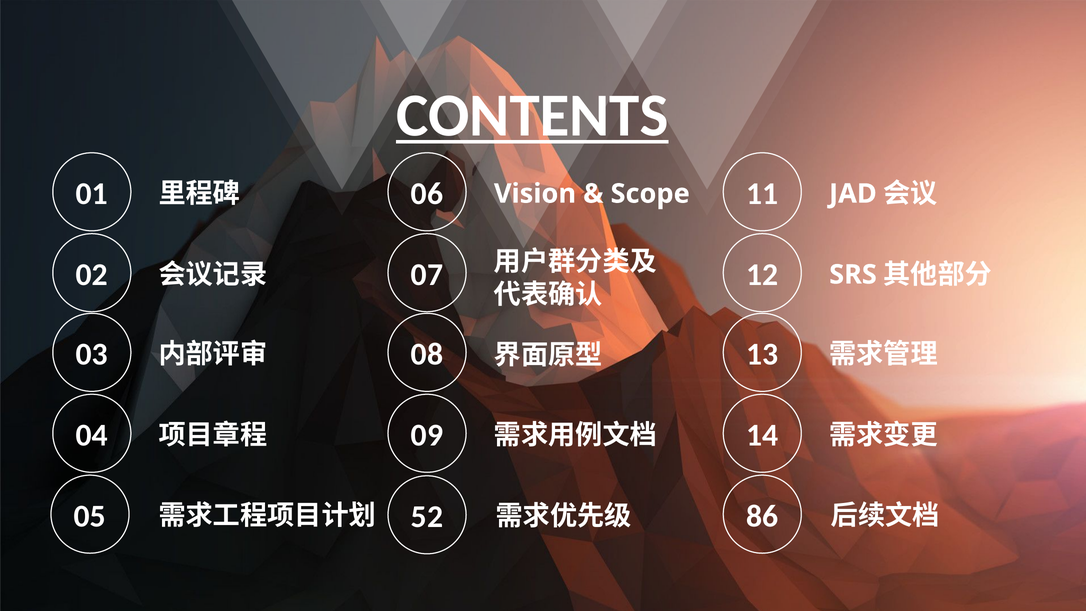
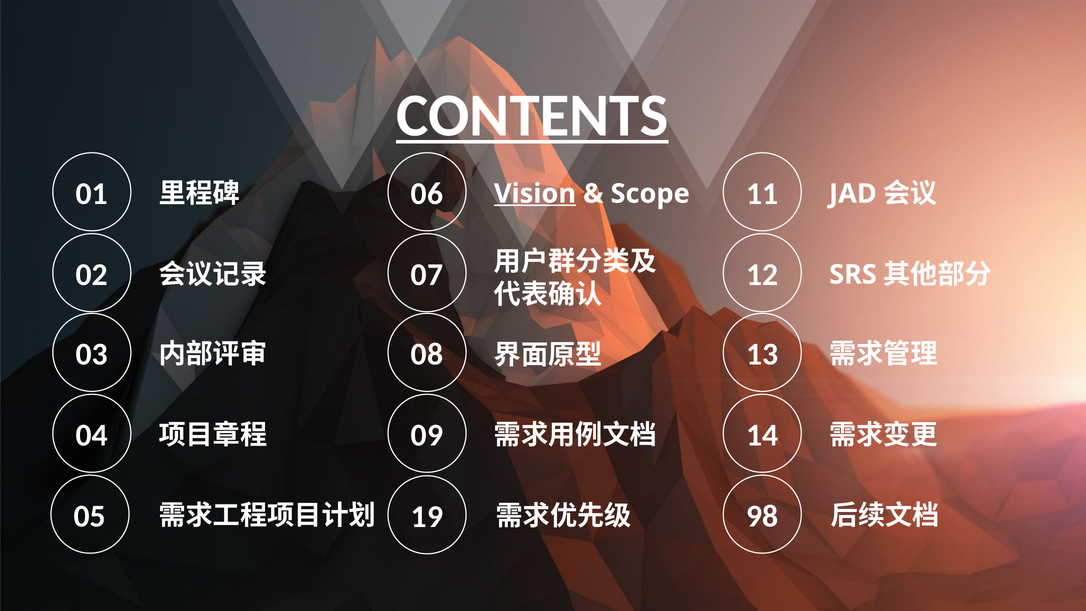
Vision underline: none -> present (535, 194)
52: 52 -> 19 (427, 517)
86: 86 -> 98 (762, 516)
